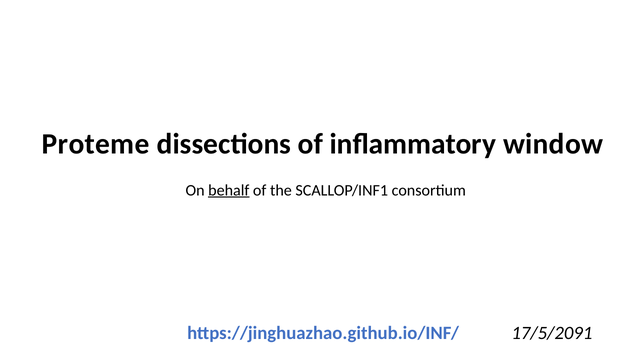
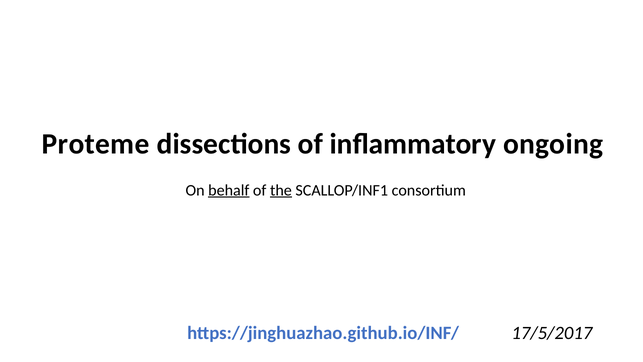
window: window -> ongoing (553, 144)
the underline: none -> present (281, 190)
17/5/2091: 17/5/2091 -> 17/5/2017 (552, 333)
